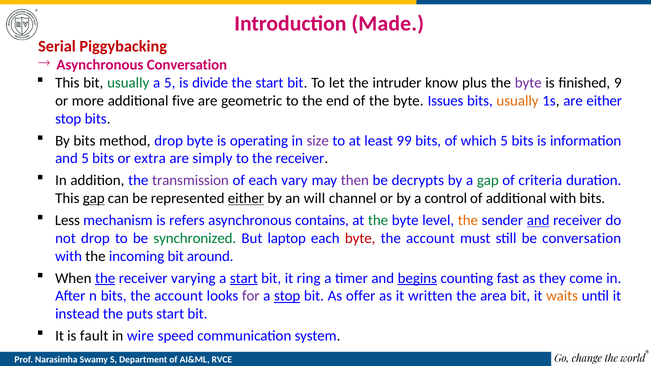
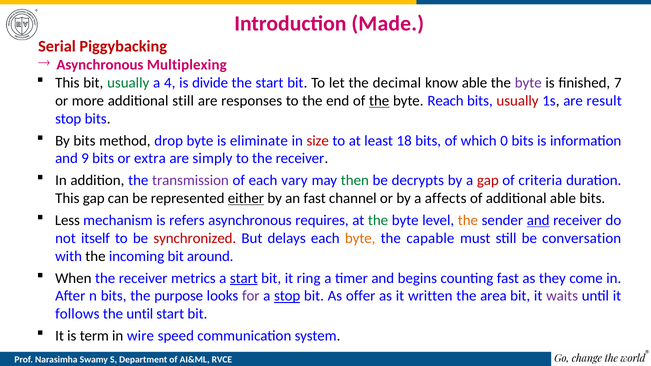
Asynchronous Conversation: Conversation -> Multiplexing (187, 65)
a 5: 5 -> 4 (170, 83)
intruder: intruder -> decimal (397, 83)
know plus: plus -> able (475, 83)
9: 9 -> 7 (618, 83)
additional five: five -> still (183, 101)
geometric: geometric -> responses (252, 101)
the underline: none -> present (379, 101)
Issues: Issues -> Reach (446, 101)
usually colour: orange -> red (518, 101)
are either: either -> result (604, 101)
operating: operating -> eliminate (259, 141)
size colour: purple -> red (318, 141)
99: 99 -> 18 (404, 141)
which 5: 5 -> 0 (504, 141)
and 5: 5 -> 9 (85, 159)
then colour: purple -> green (355, 181)
gap colour: green -> red (488, 181)
gap underline: present -> none (94, 198)
an will: will -> fast (315, 198)
control: control -> affects (446, 198)
additional with: with -> able (563, 198)
contains: contains -> requires (322, 220)
not drop: drop -> itself (95, 238)
synchronized colour: green -> red (195, 238)
laptop: laptop -> delays (287, 238)
byte colour: red -> orange (360, 238)
account: account -> capable (430, 238)
the underline: present -> none (105, 278)
varying: varying -> metrics (193, 278)
begins underline: present -> none (417, 278)
bits the account: account -> purpose (179, 296)
waits colour: orange -> purple (562, 296)
instead: instead -> follows (77, 314)
the puts: puts -> until (140, 314)
fault: fault -> term (94, 336)
